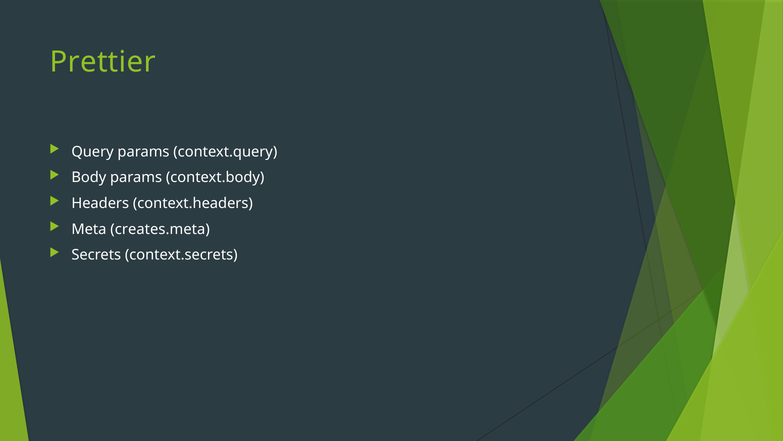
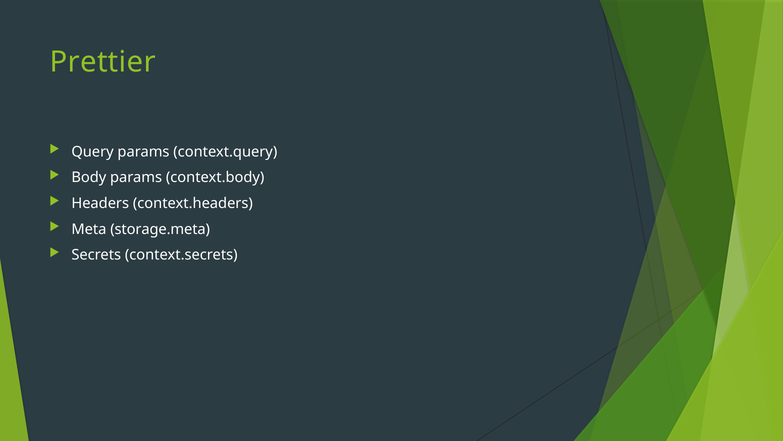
creates.meta: creates.meta -> storage.meta (160, 229)
